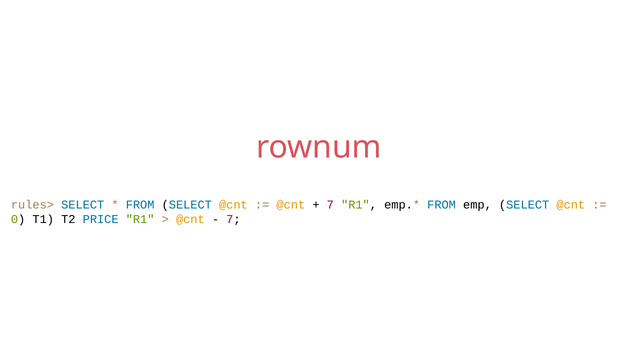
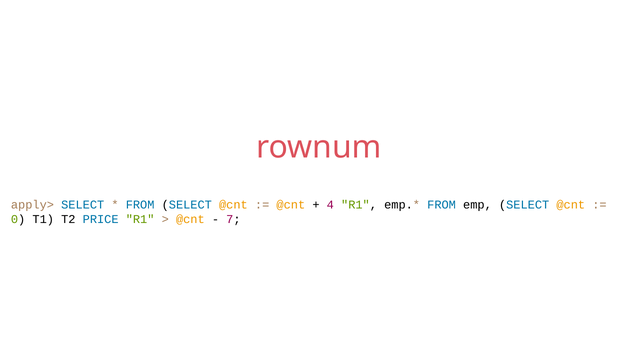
rules>: rules> -> apply> (32, 205)
7: 7 -> 4 (330, 205)
